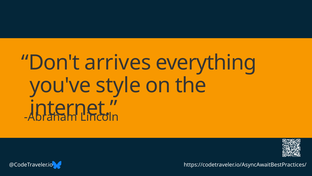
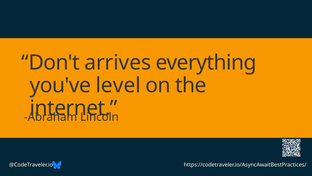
style: style -> level (118, 85)
